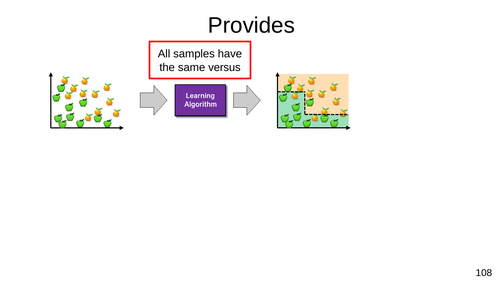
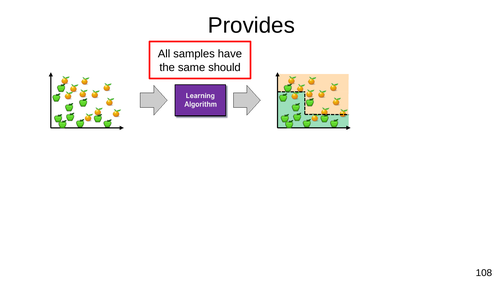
versus: versus -> should (224, 67)
